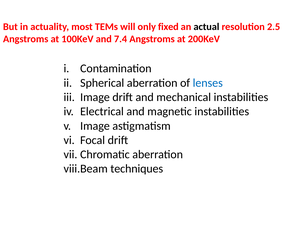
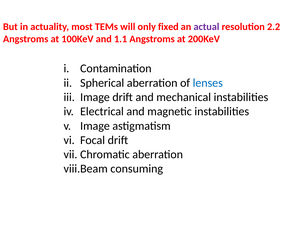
actual colour: black -> purple (206, 27)
2.5: 2.5 -> 2.2 (274, 27)
7.4: 7.4 -> 1.1 (121, 39)
techniques: techniques -> consuming (137, 168)
